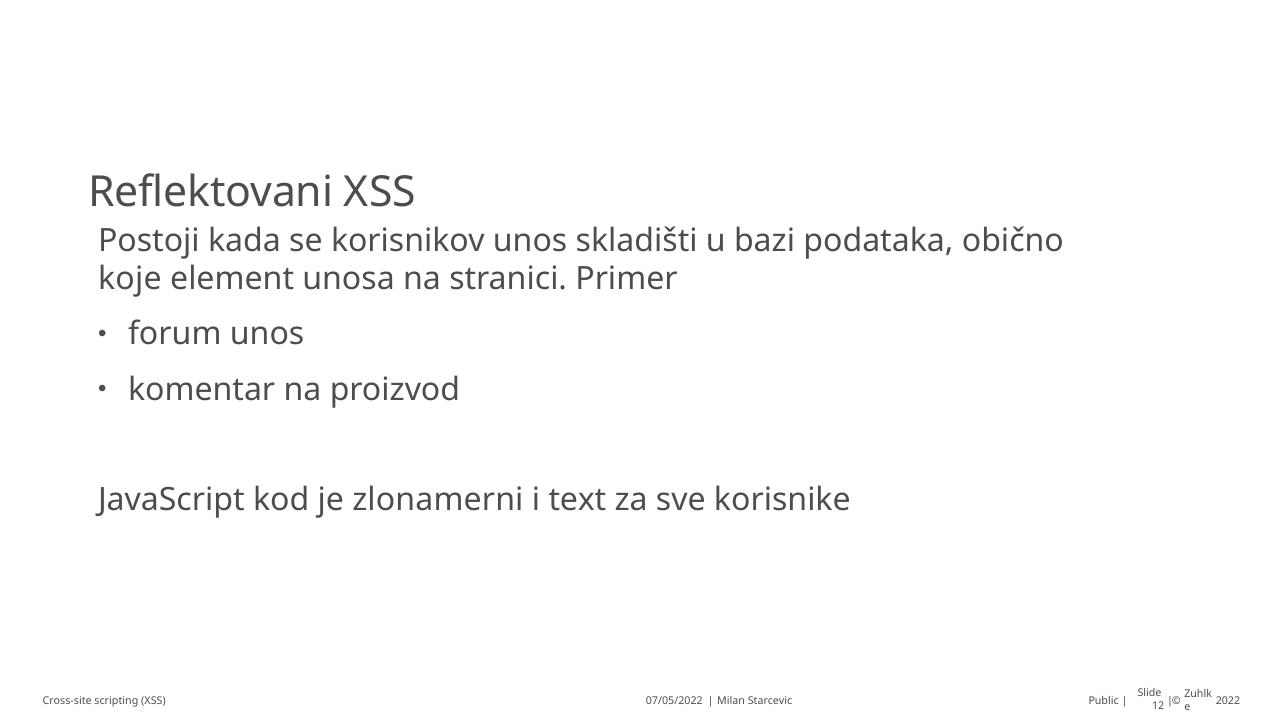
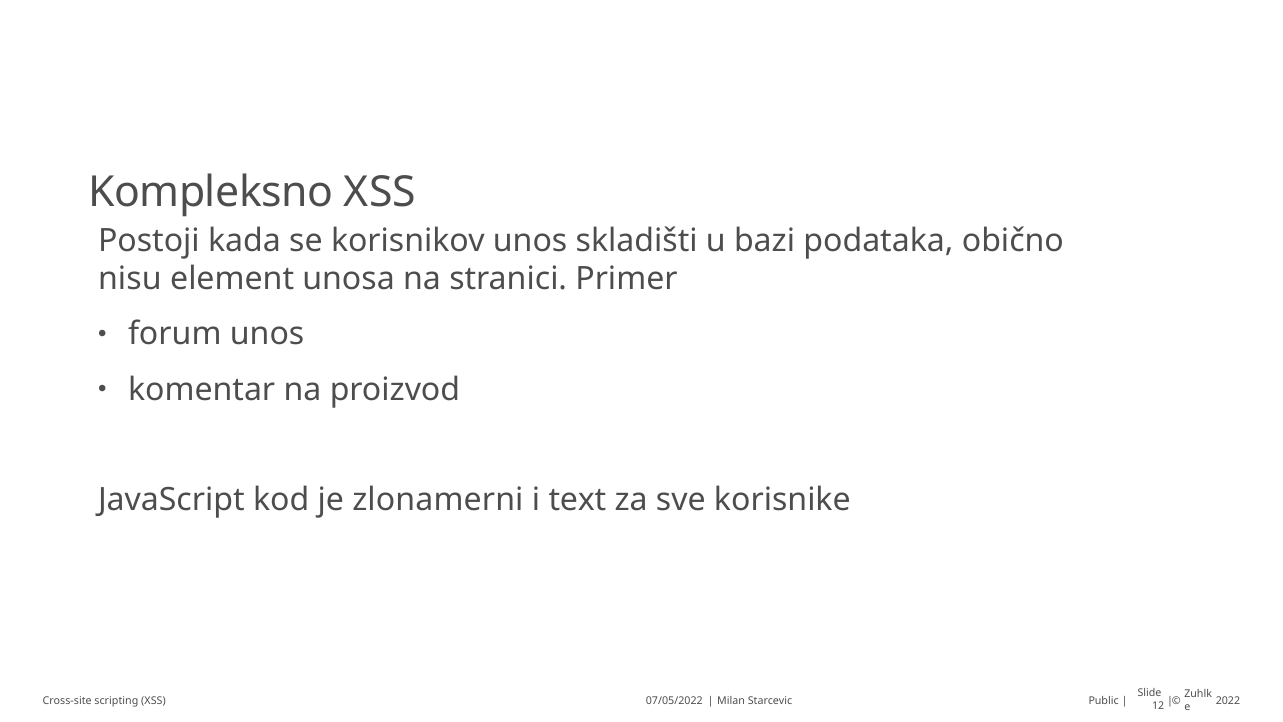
Reflektovani: Reflektovani -> Kompleksno (211, 192)
koje: koje -> nisu (130, 279)
